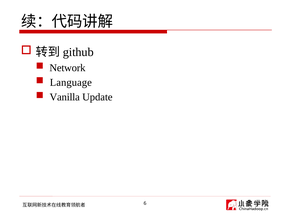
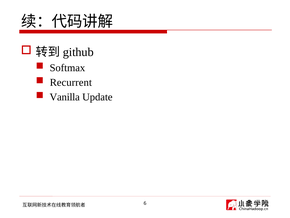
Network: Network -> Softmax (67, 68)
Language: Language -> Recurrent (71, 82)
